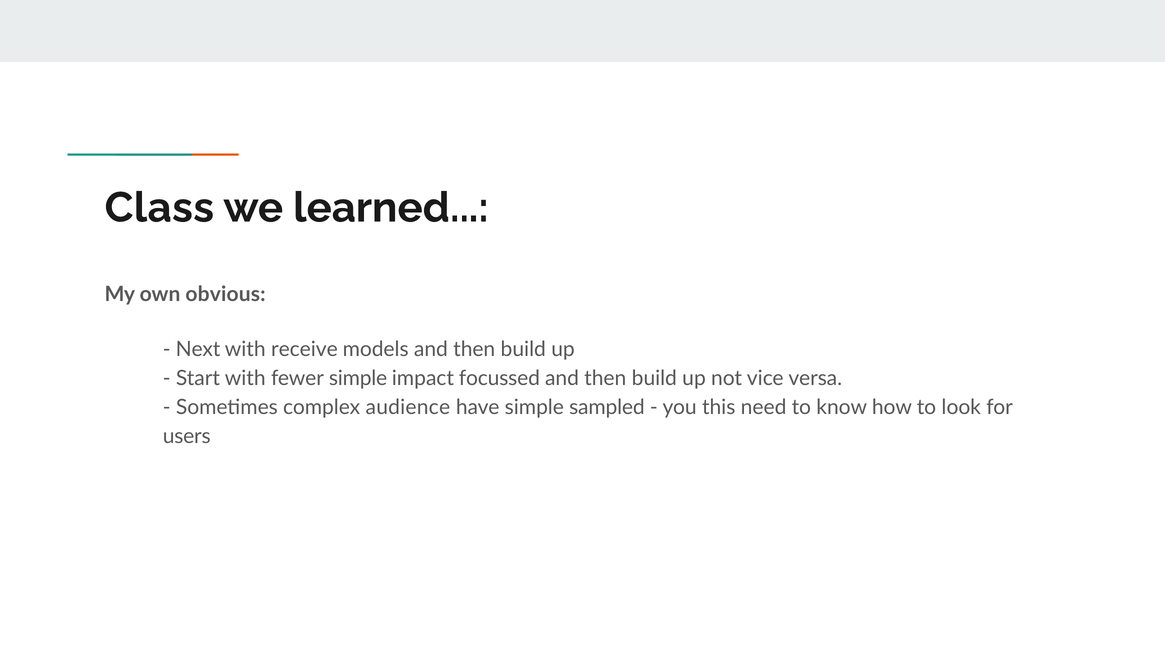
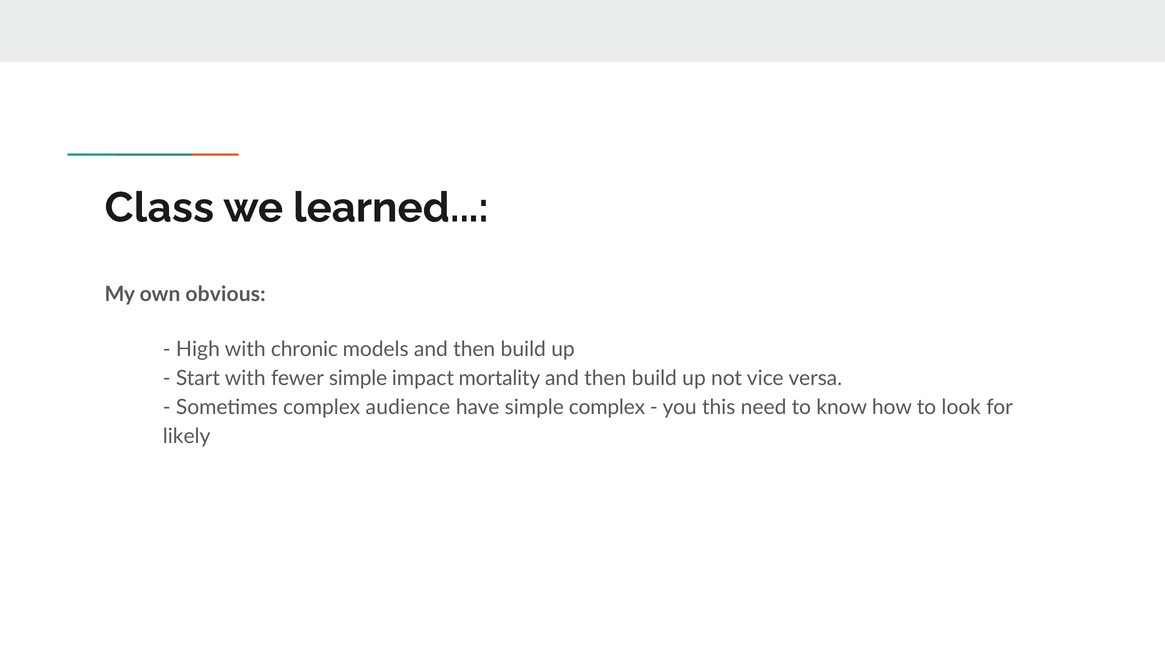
Next: Next -> High (198, 349)
receive: receive -> chronic (304, 349)
focussed: focussed -> mortality (499, 378)
simple sampled: sampled -> complex (607, 407)
users: users -> likely (187, 436)
